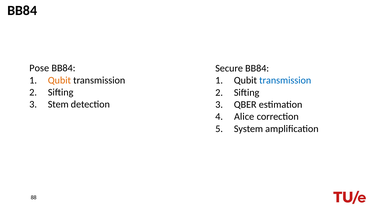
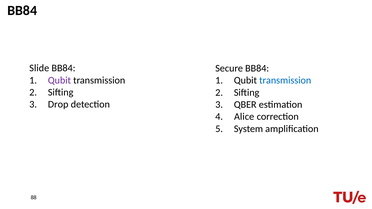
Pose: Pose -> Slide (39, 68)
Qubit colour: orange -> purple (59, 80)
Stem: Stem -> Drop (58, 104)
